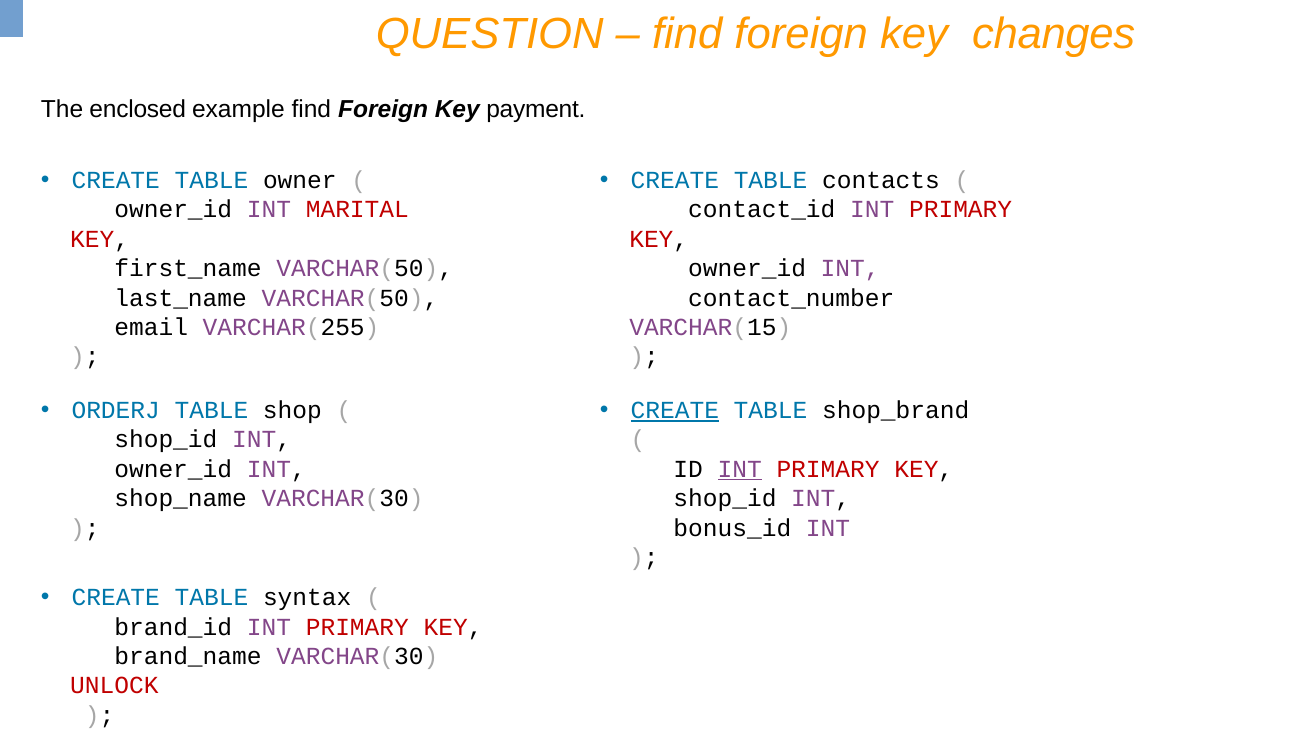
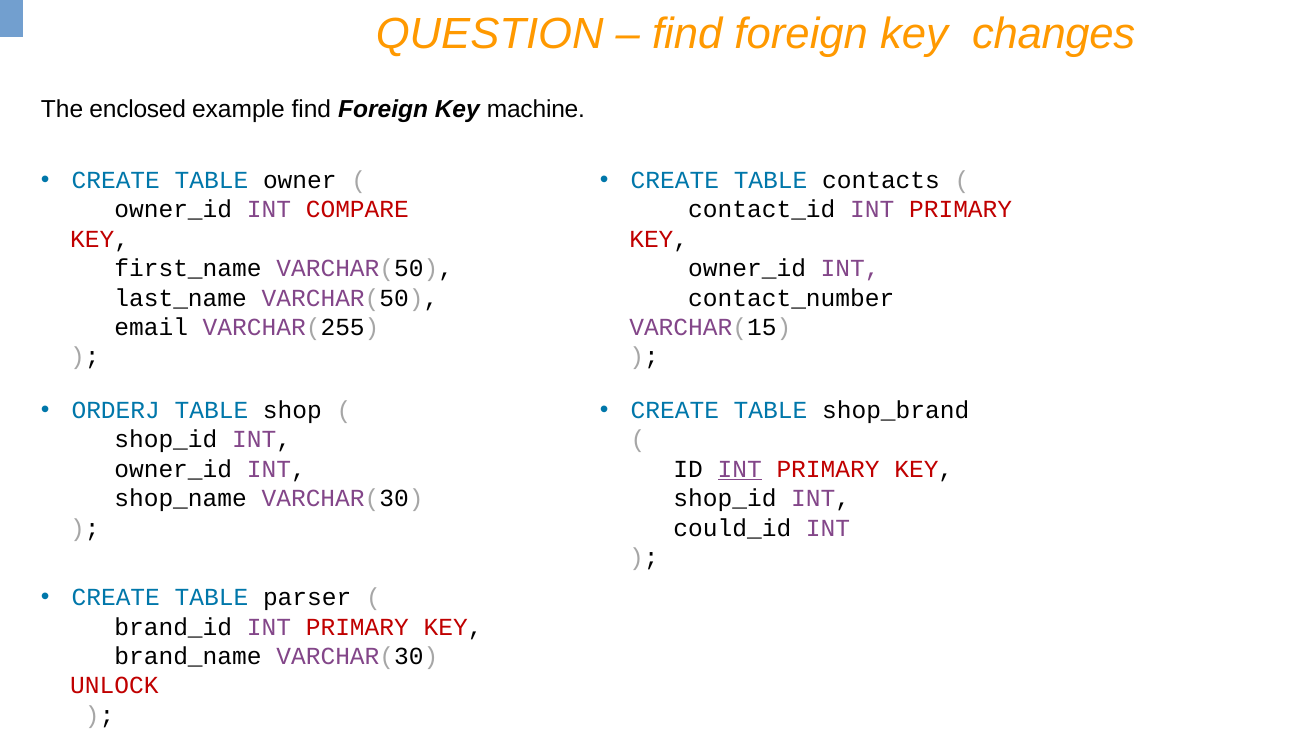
payment: payment -> machine (536, 109)
MARITAL: MARITAL -> COMPARE (357, 210)
CREATE underline: present -> none (675, 410)
bonus_id: bonus_id -> could_id (732, 528)
syntax: syntax -> parser (307, 598)
